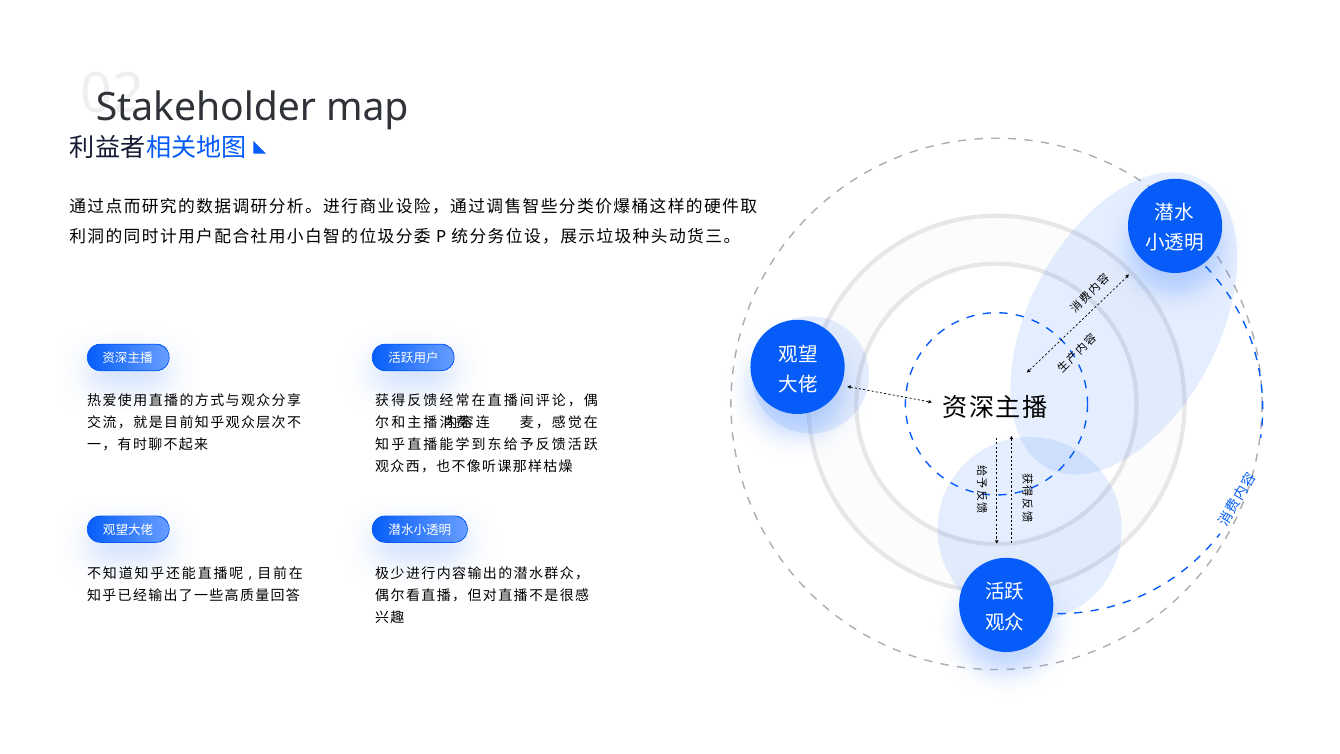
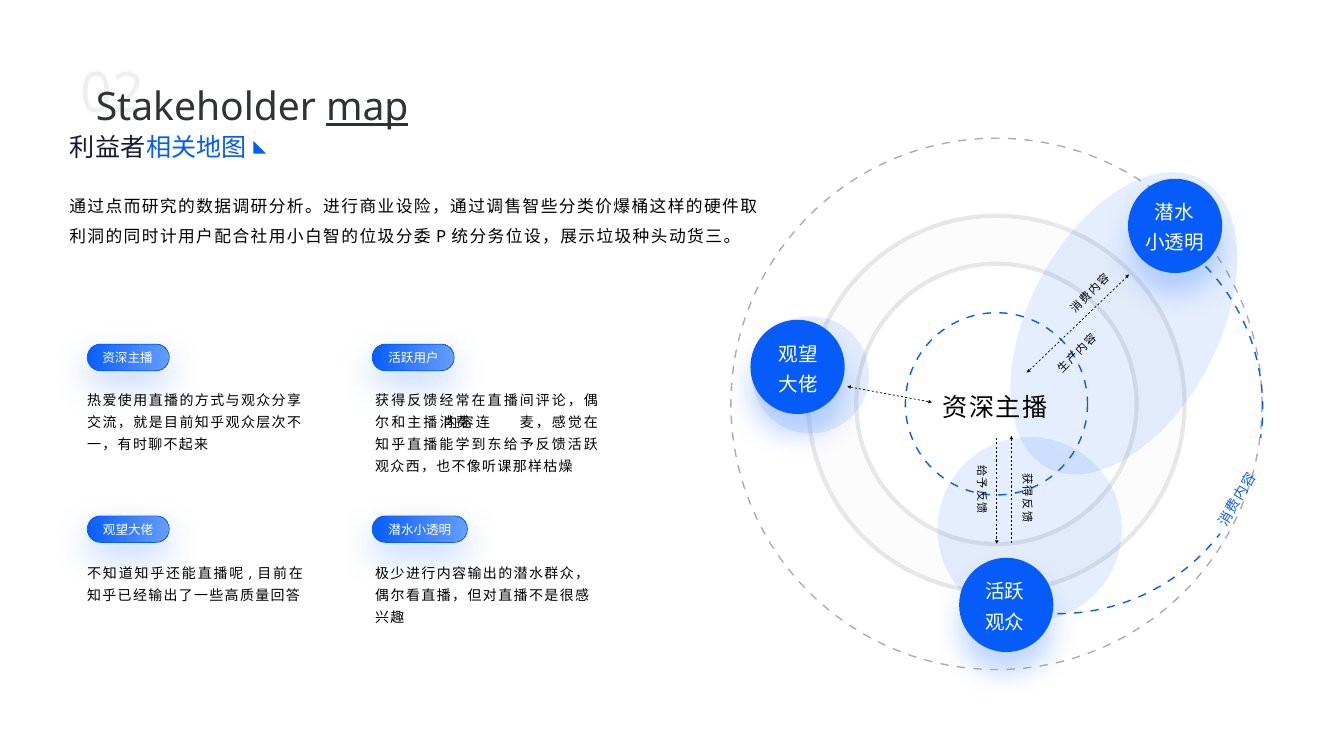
map underline: none -> present (367, 108)
